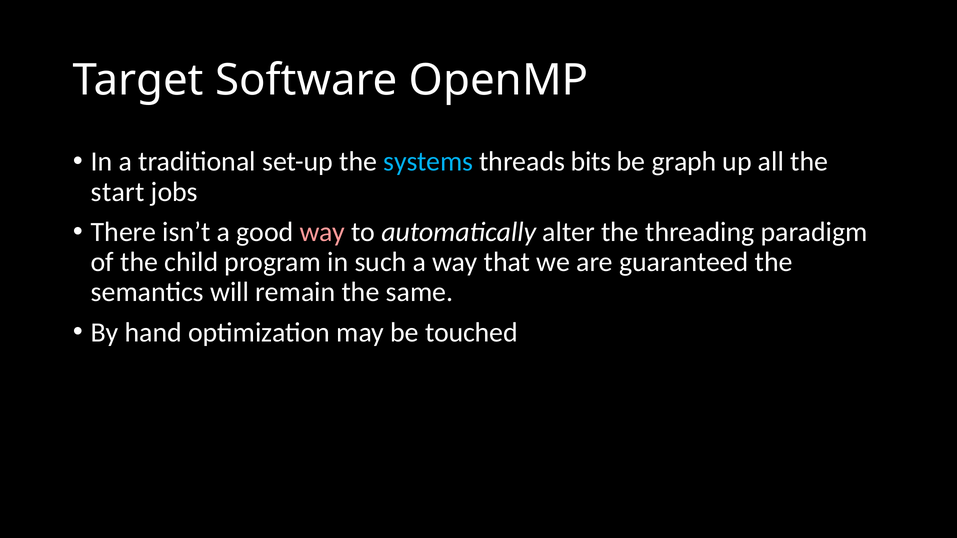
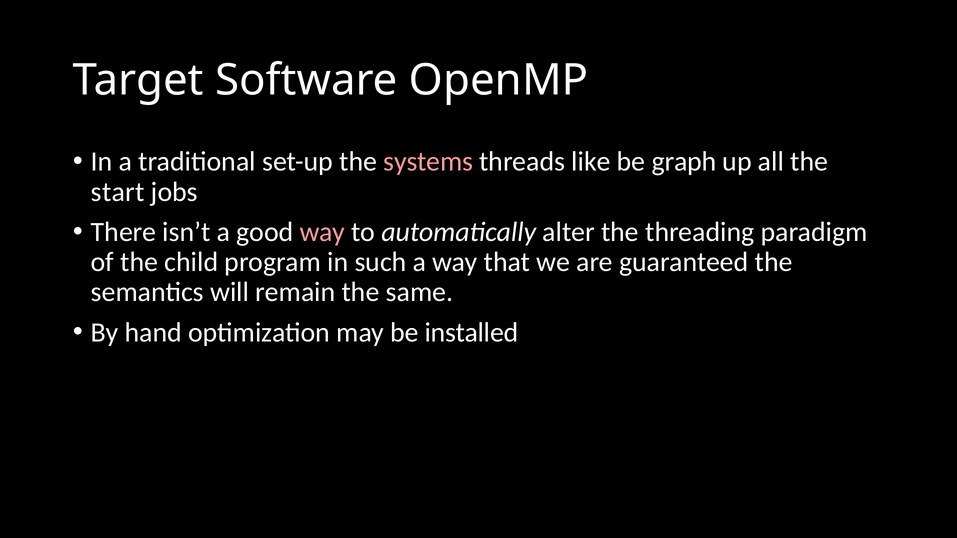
systems colour: light blue -> pink (428, 162)
bits: bits -> like (591, 162)
touched: touched -> installed (471, 333)
